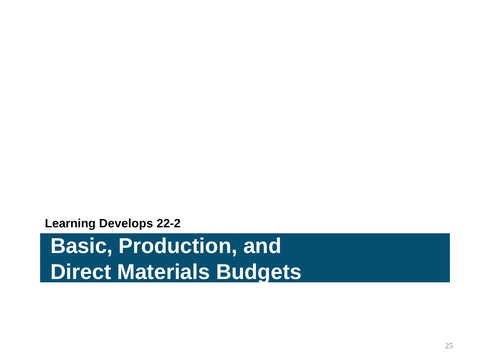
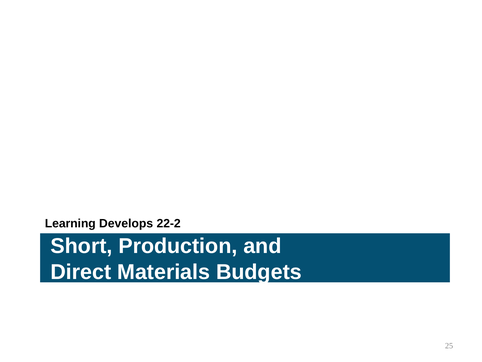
Basic: Basic -> Short (82, 246)
